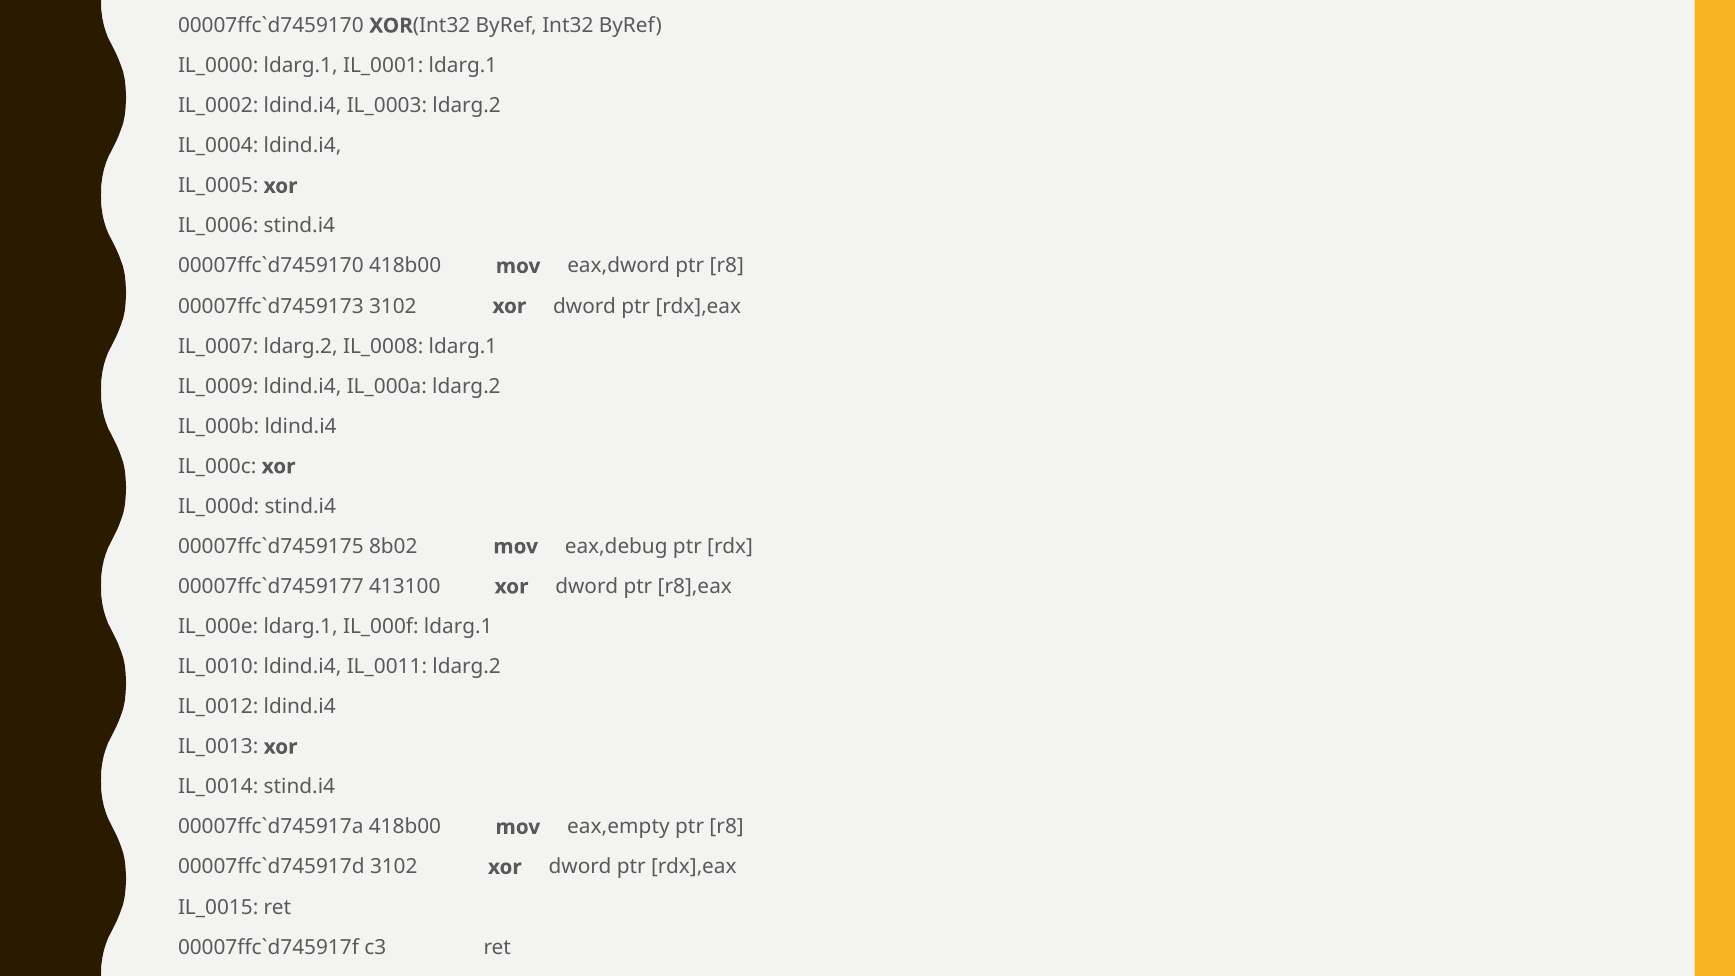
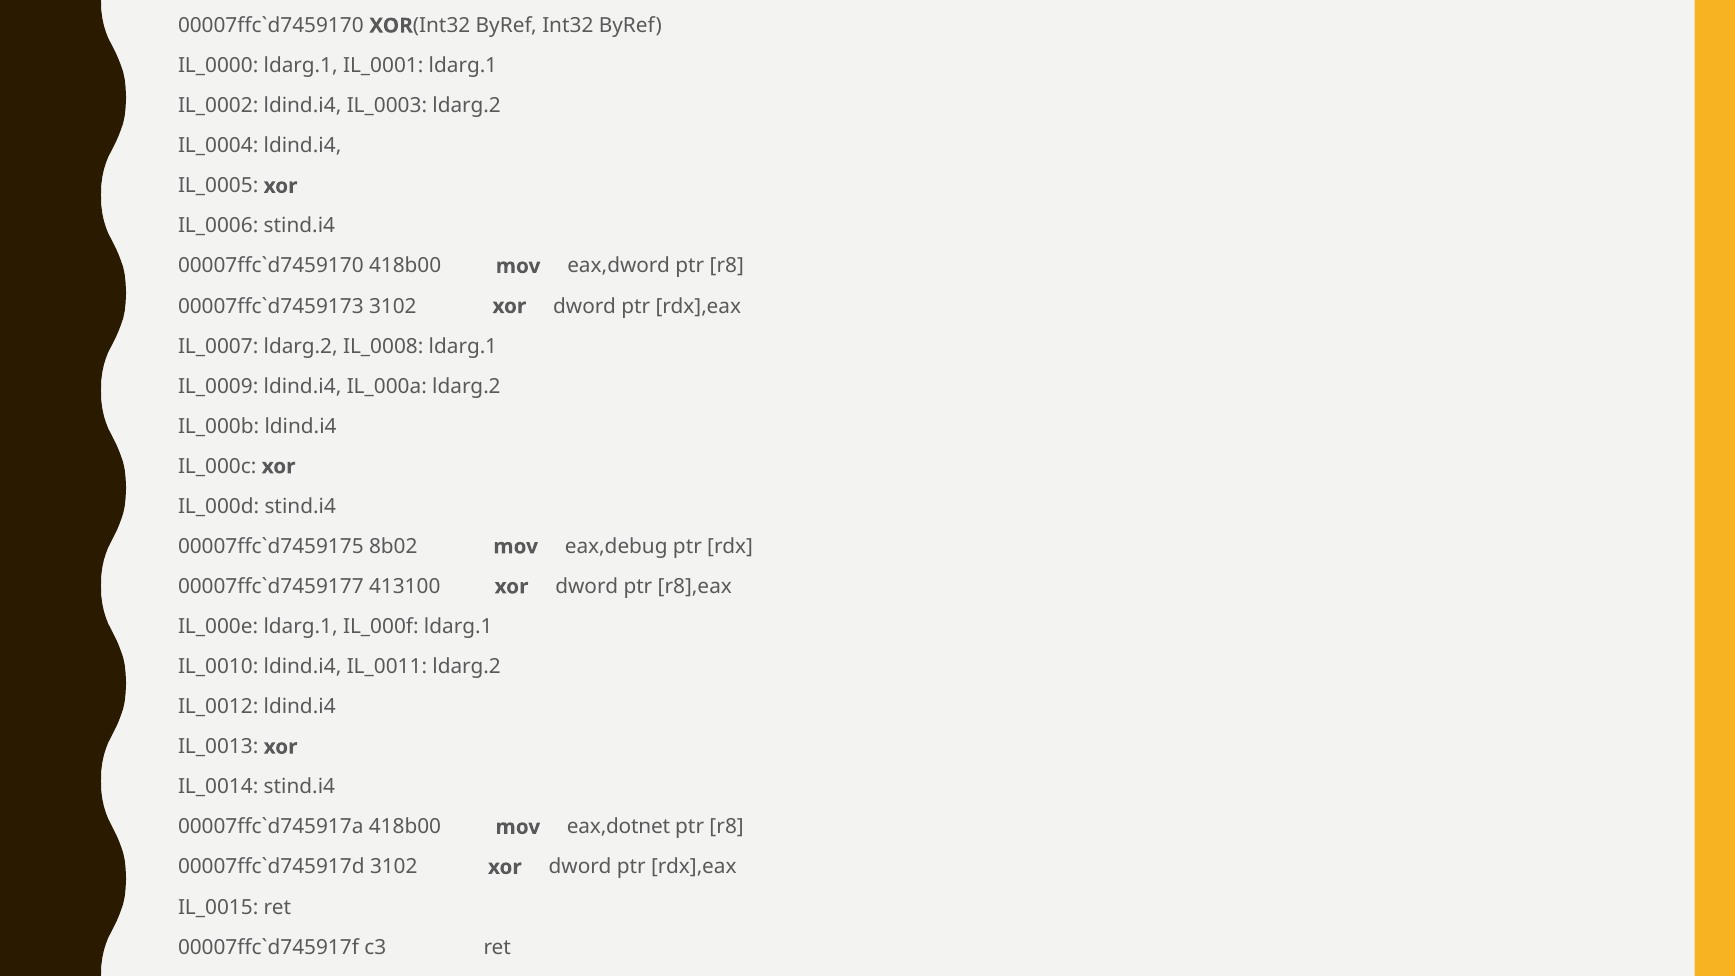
eax,empty: eax,empty -> eax,dotnet (619, 827)
